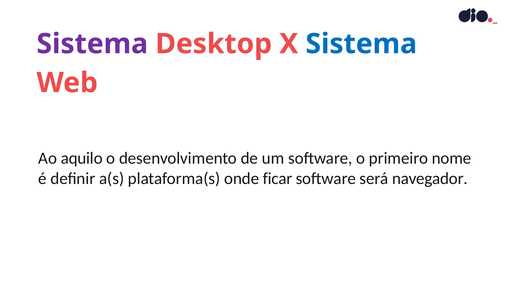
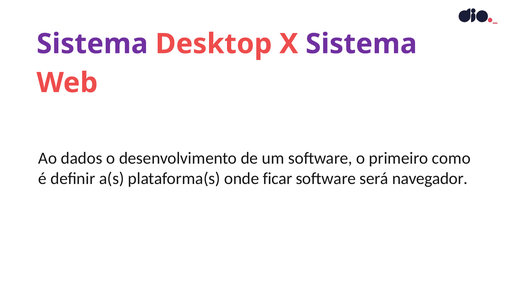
Sistema colour: blue -> purple (361, 44)
aquilo: aquilo -> dados (82, 158)
nome: nome -> como (451, 158)
